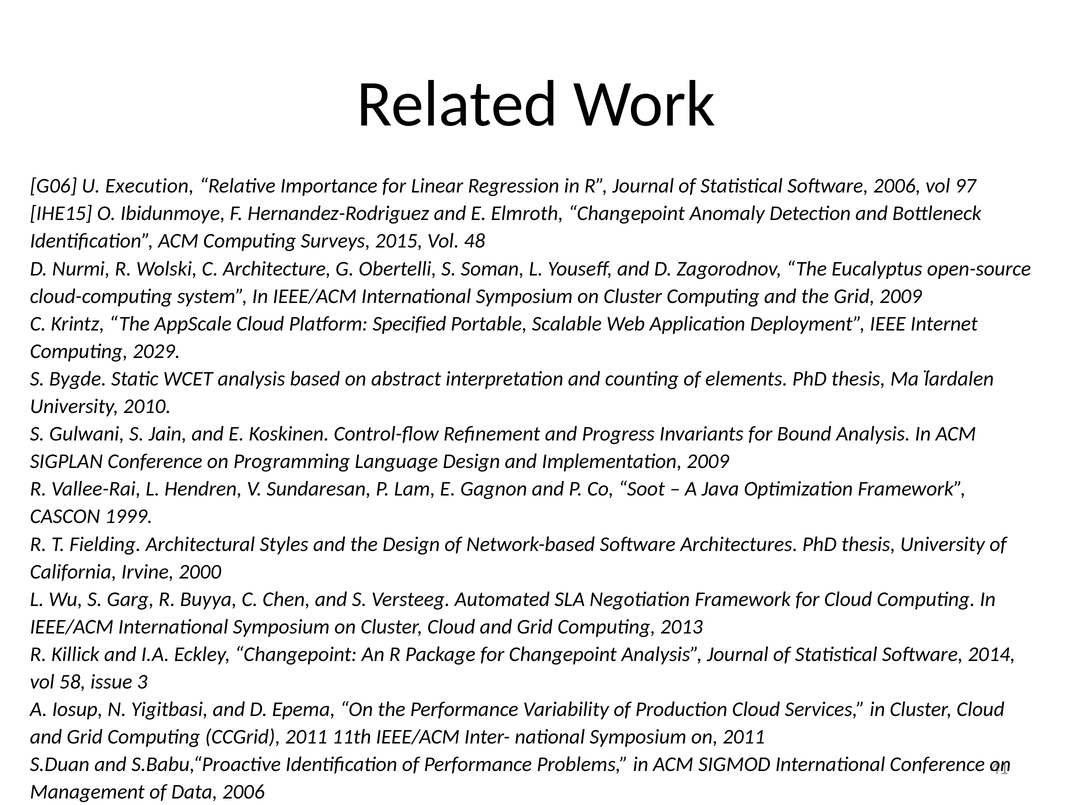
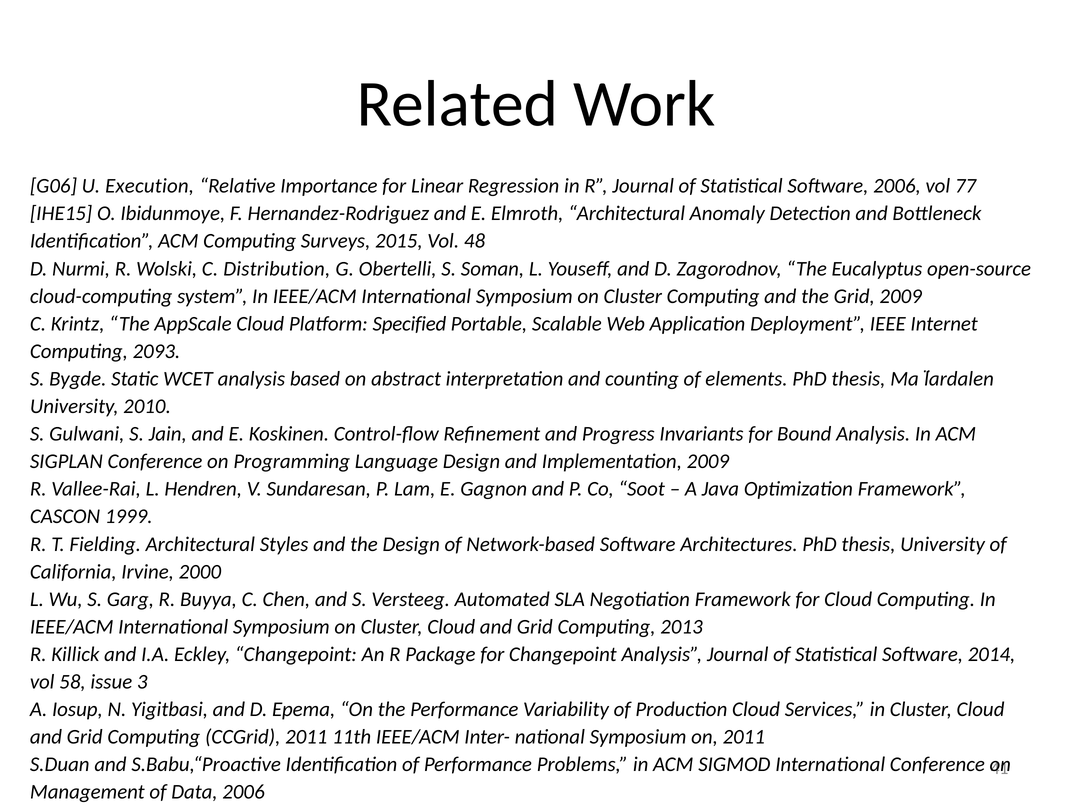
97: 97 -> 77 (966, 186)
Elmroth Changepoint: Changepoint -> Architectural (627, 213)
Architecture: Architecture -> Distribution (277, 269)
2029: 2029 -> 2093 (156, 351)
